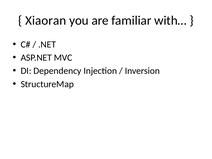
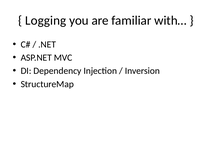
Xiaoran: Xiaoran -> Logging (46, 21)
